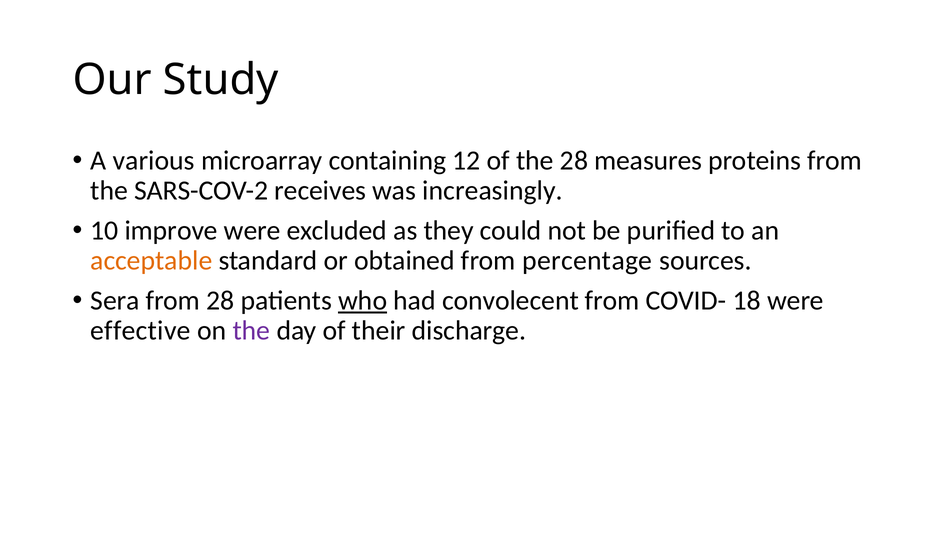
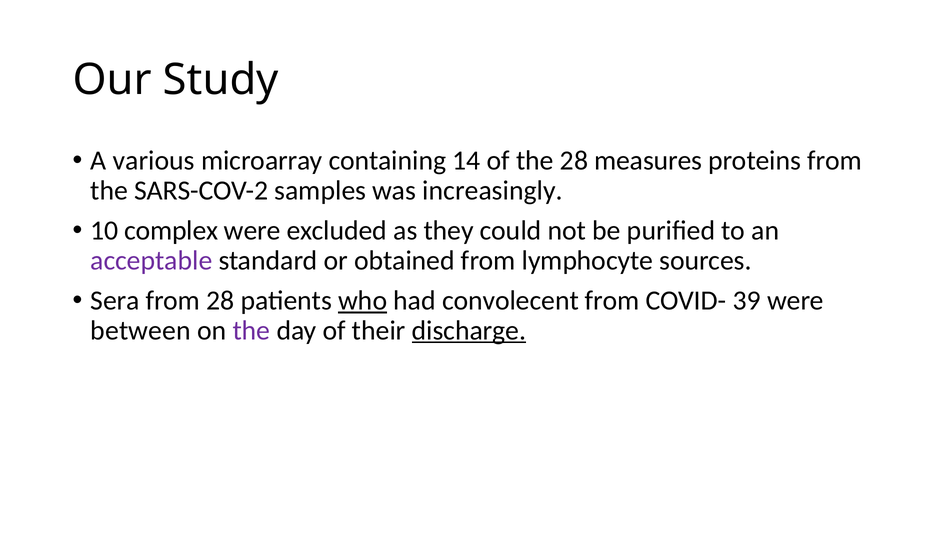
12: 12 -> 14 (466, 161)
receives: receives -> samples (320, 191)
improve: improve -> complex (171, 231)
acceptable colour: orange -> purple (151, 261)
percentage: percentage -> lymphocyte (587, 261)
18: 18 -> 39 (747, 301)
effective: effective -> between (141, 331)
discharge underline: none -> present (469, 331)
